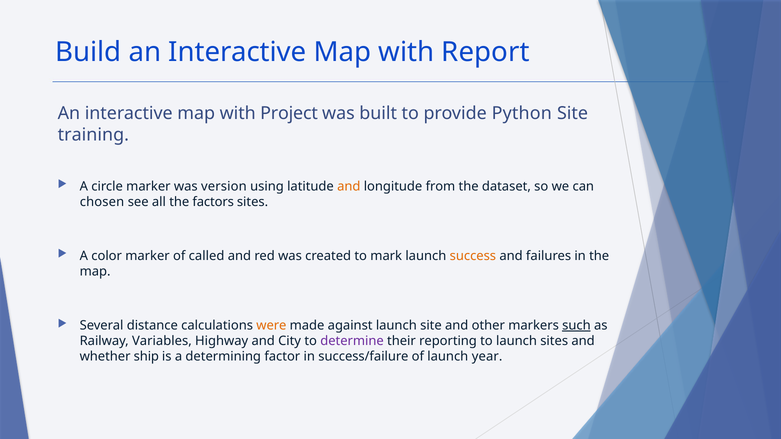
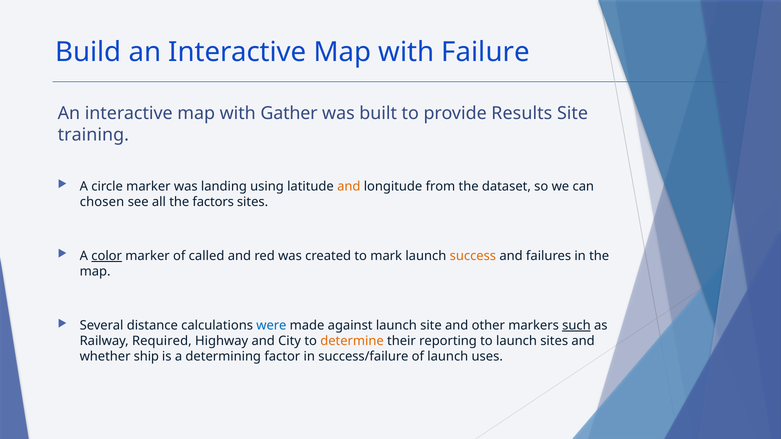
Report: Report -> Failure (485, 52)
Project: Project -> Gather (289, 113)
Python: Python -> Results (522, 113)
version: version -> landing (224, 186)
color underline: none -> present (107, 256)
were colour: orange -> blue (271, 326)
Variables: Variables -> Required (162, 341)
determine colour: purple -> orange (352, 341)
year: year -> uses (487, 357)
